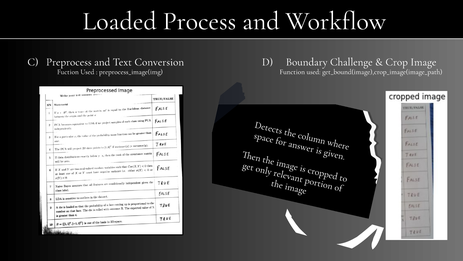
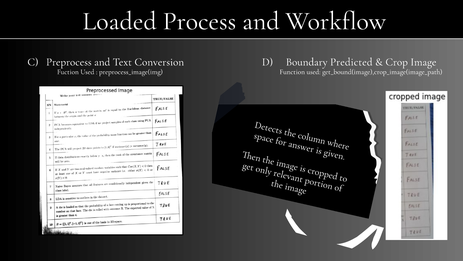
Challenge: Challenge -> Predicted (351, 62)
